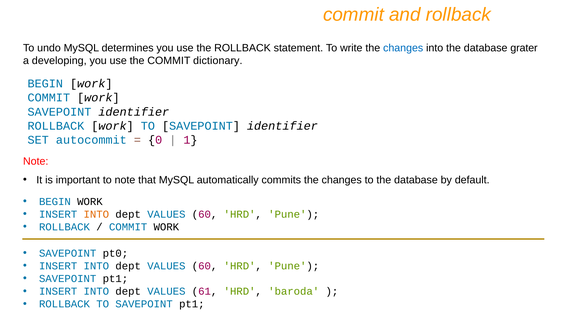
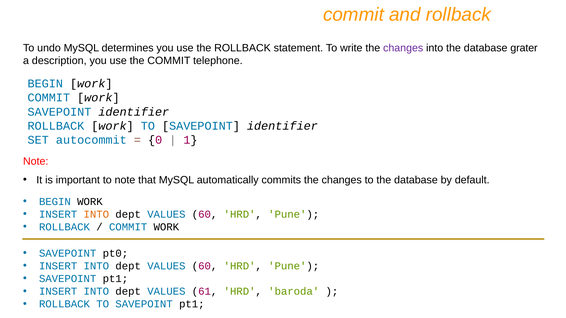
changes colour: blue -> purple (403, 48)
developing: developing -> description (59, 61)
dictionary: dictionary -> telephone (218, 61)
